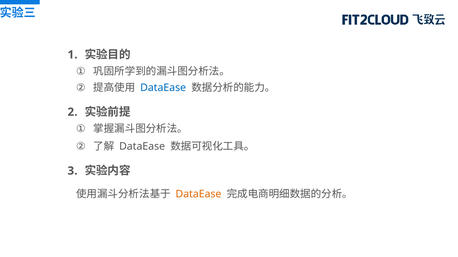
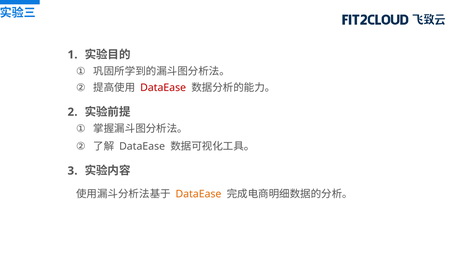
DataEase colour: blue -> red (163, 88)
